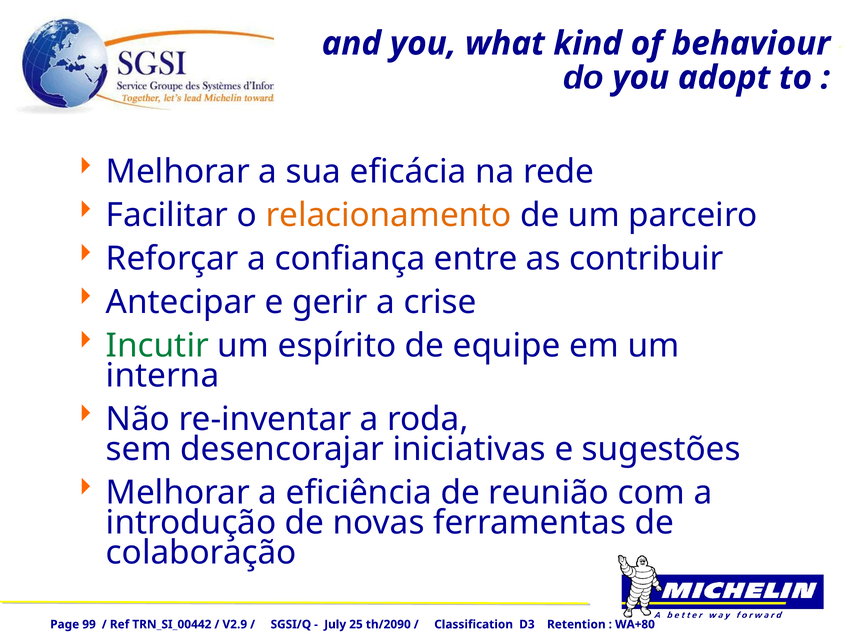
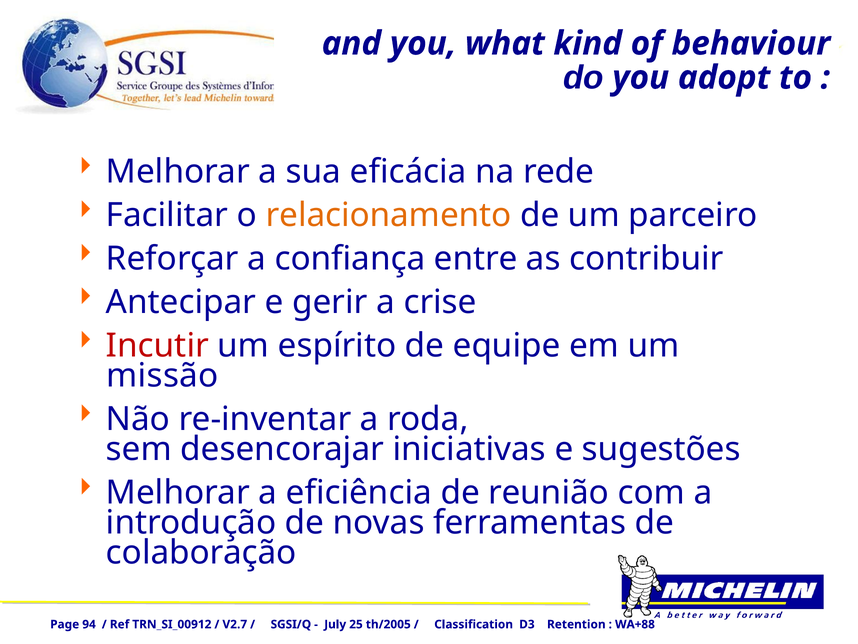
Incutir colour: green -> red (157, 345)
interna: interna -> missão (162, 375)
99: 99 -> 94 (89, 624)
TRN_SI_00442: TRN_SI_00442 -> TRN_SI_00912 (172, 624)
V2.9: V2.9 -> V2.7 (235, 624)
th/2090: th/2090 -> th/2005 (388, 624)
WA+80: WA+80 -> WA+88 (635, 624)
